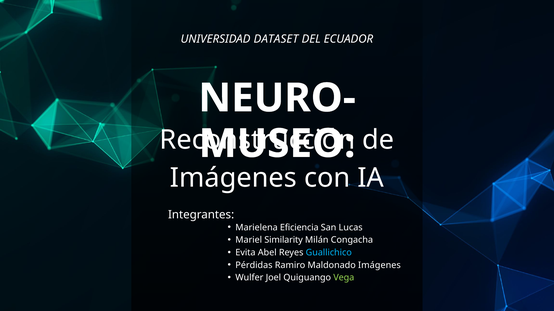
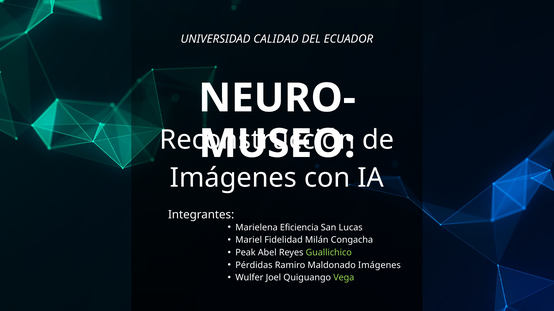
DATASET: DATASET -> CALIDAD (276, 39)
Similarity: Similarity -> Fidelidad (284, 240)
Evita: Evita -> Peak (245, 253)
Guallichico colour: light blue -> light green (329, 253)
